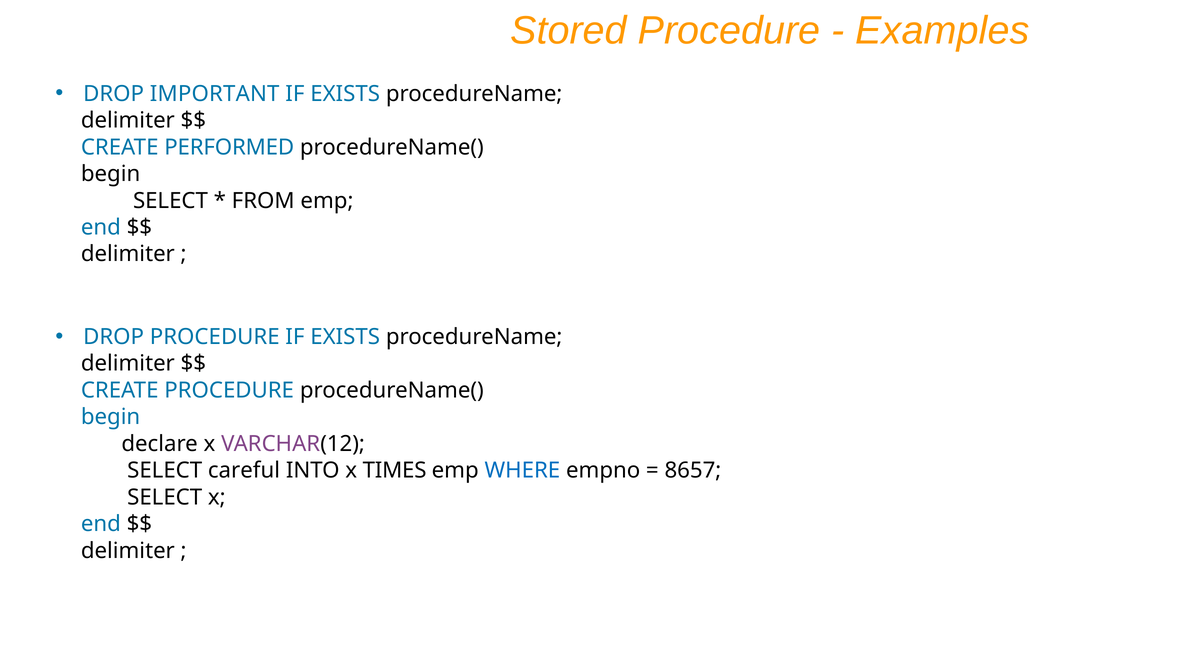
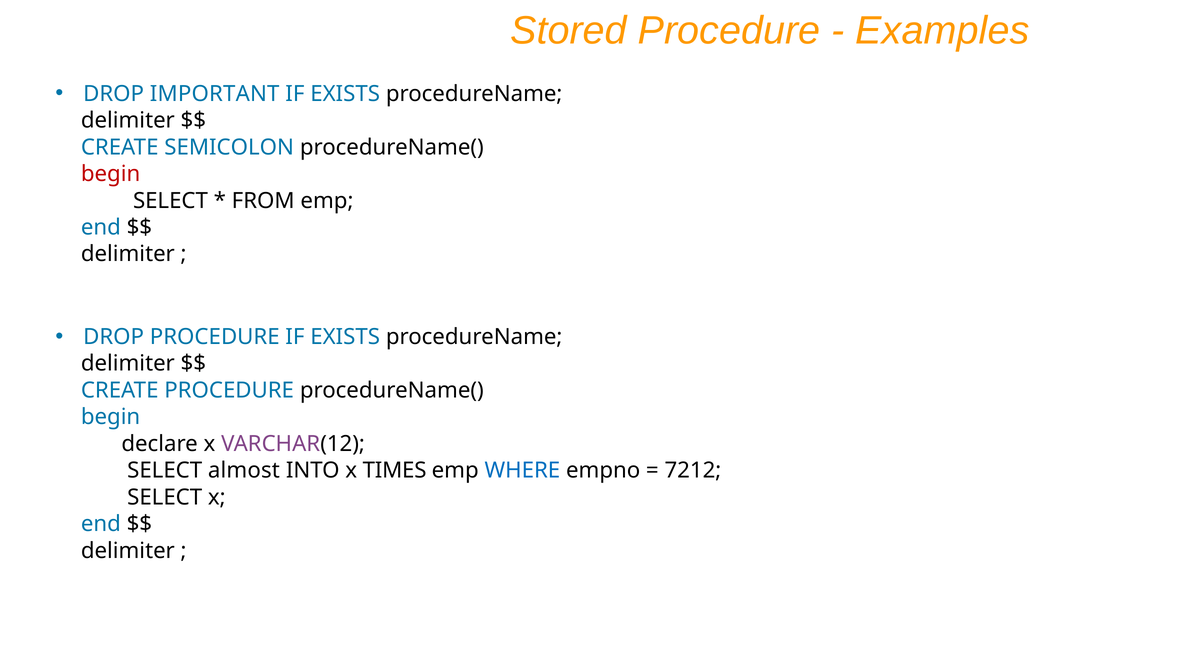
PERFORMED: PERFORMED -> SEMICOLON (229, 147)
begin colour: black -> red (111, 174)
careful: careful -> almost (244, 470)
8657: 8657 -> 7212 (693, 470)
